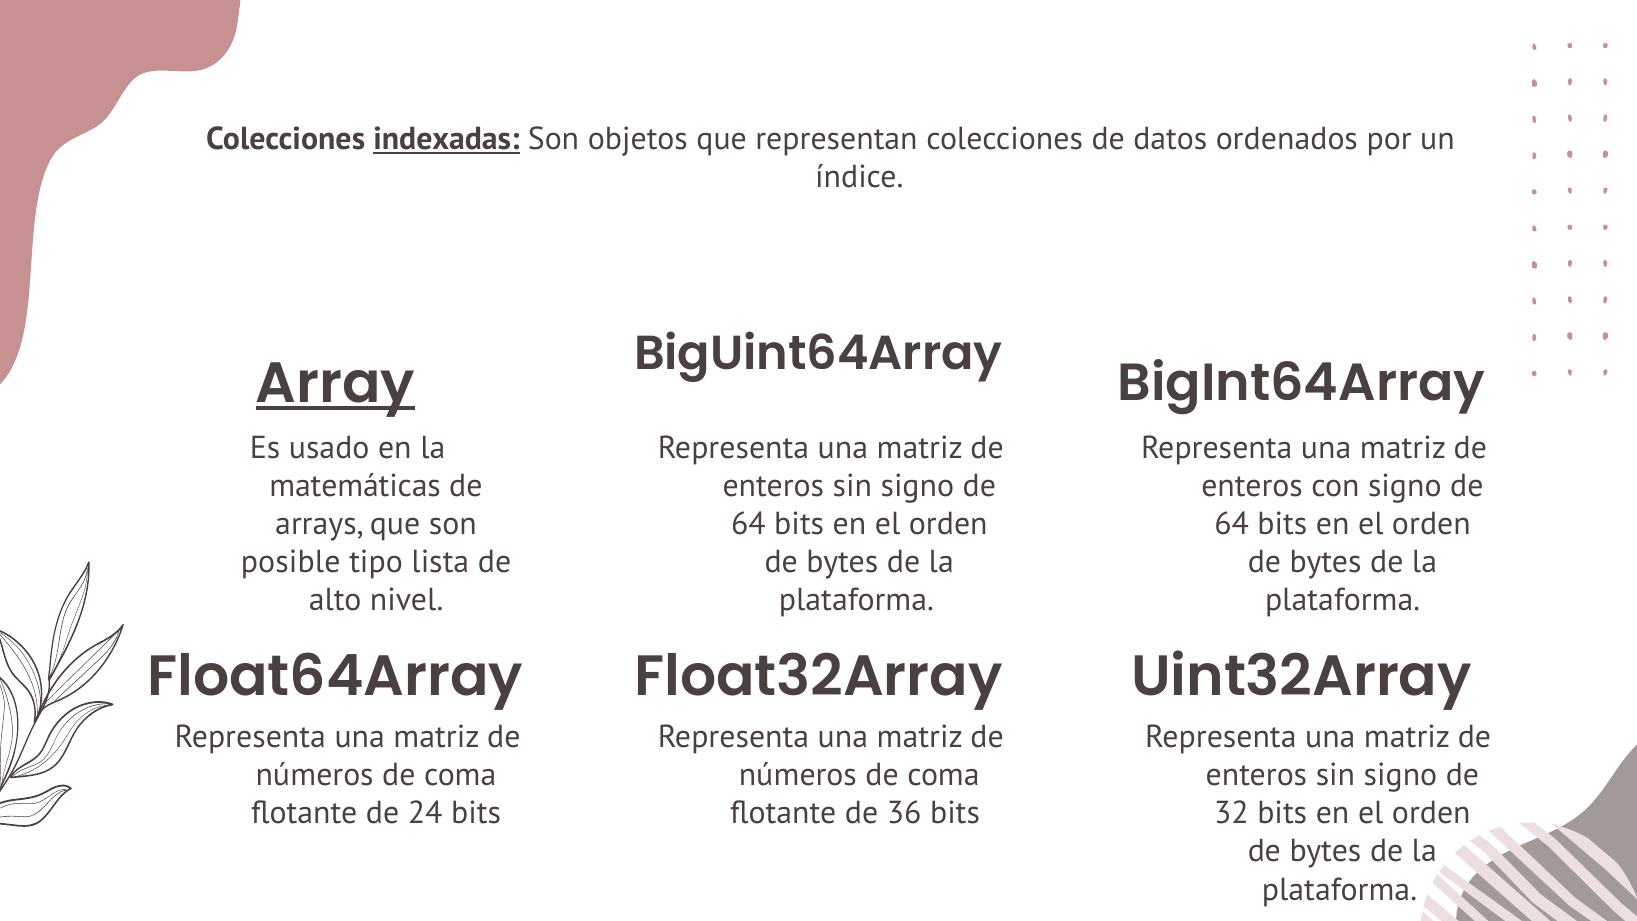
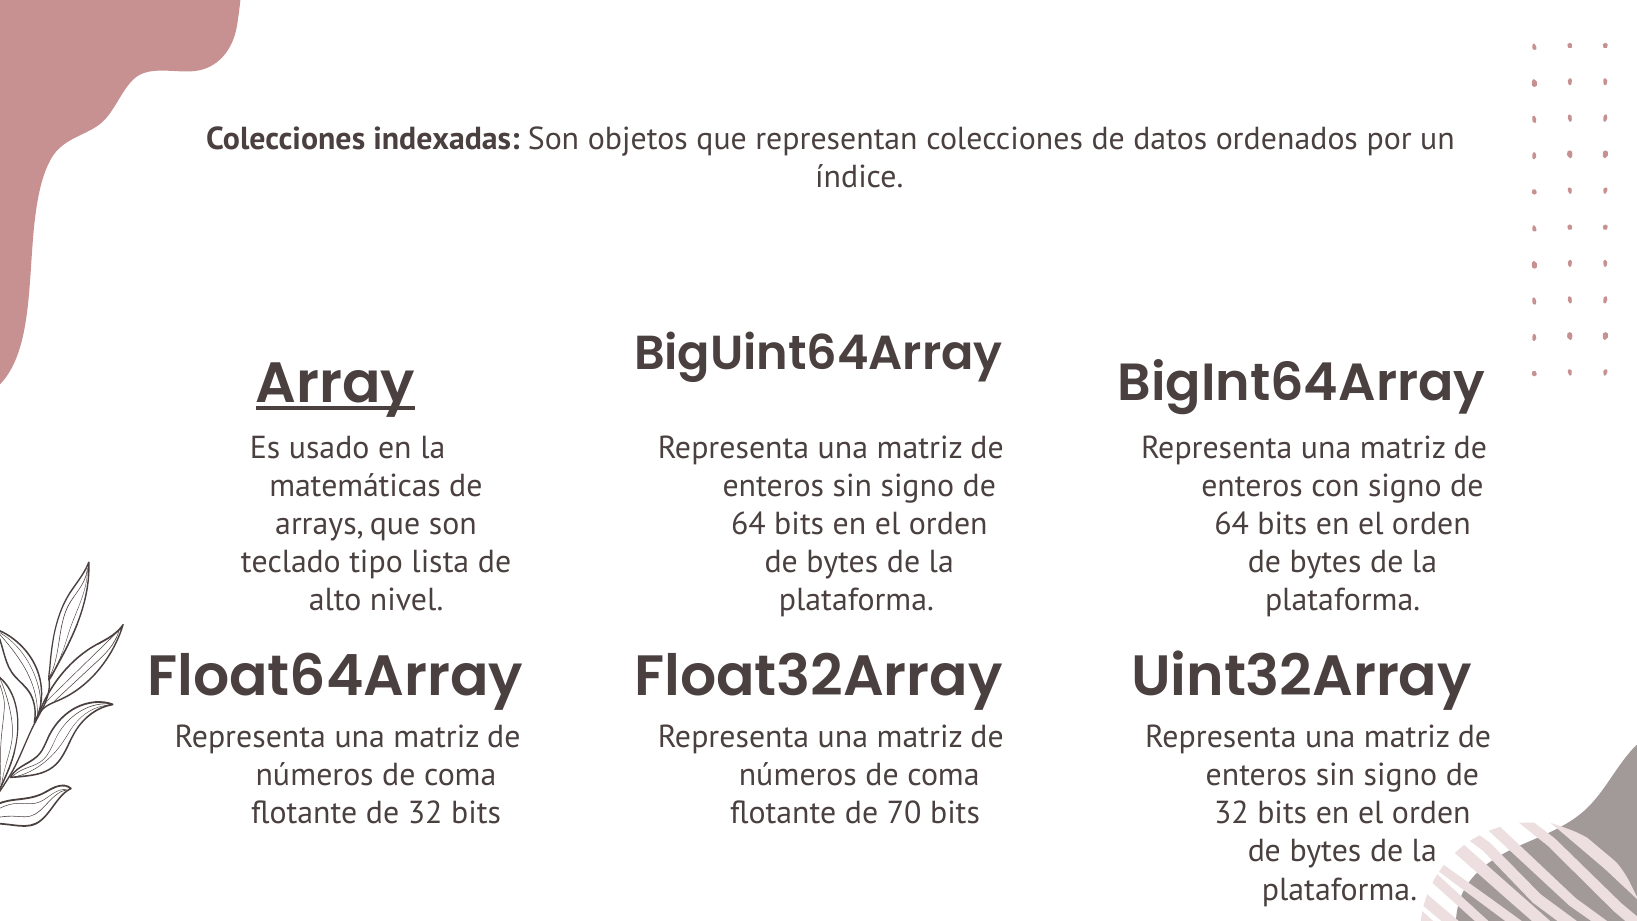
indexadas underline: present -> none (446, 139)
posible: posible -> teclado (291, 562)
flotante de 24: 24 -> 32 (425, 813)
36: 36 -> 70 (904, 813)
